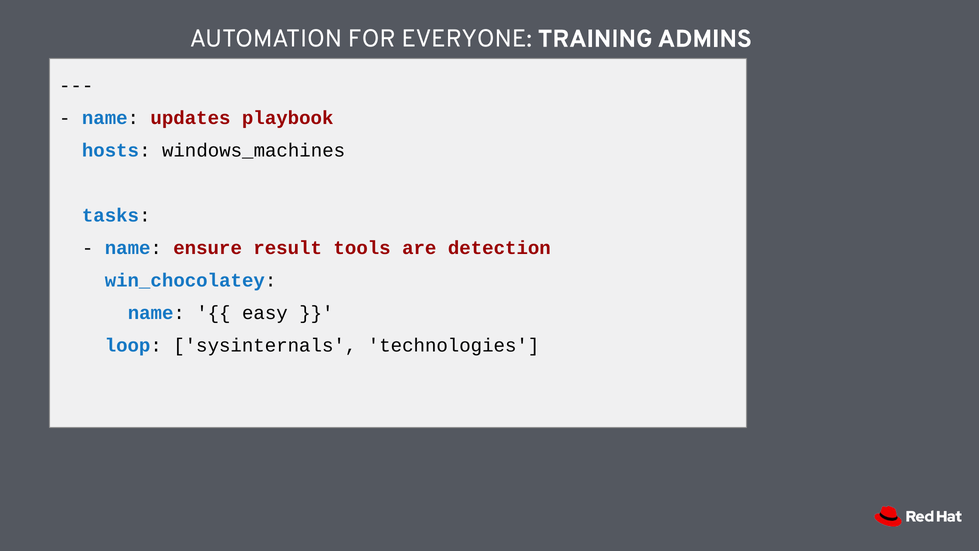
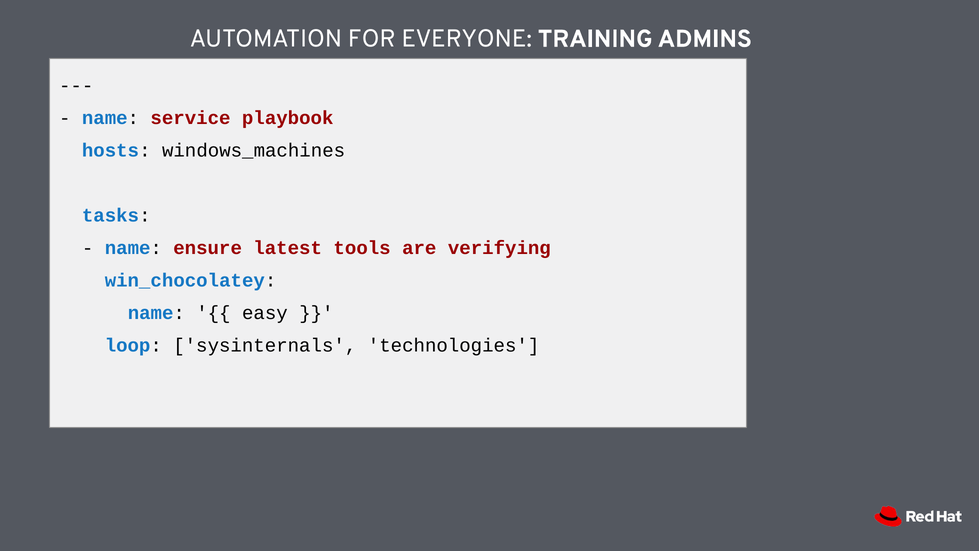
updates: updates -> service (190, 118)
result: result -> latest (288, 248)
detection: detection -> verifying (499, 248)
